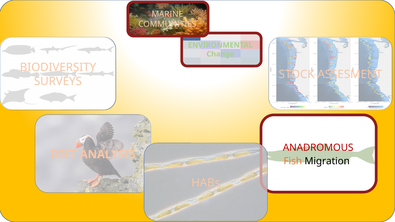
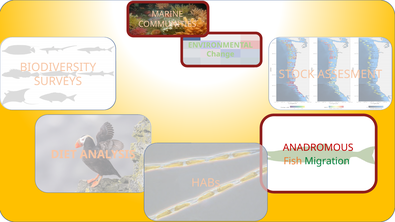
Migration colour: black -> green (327, 161)
